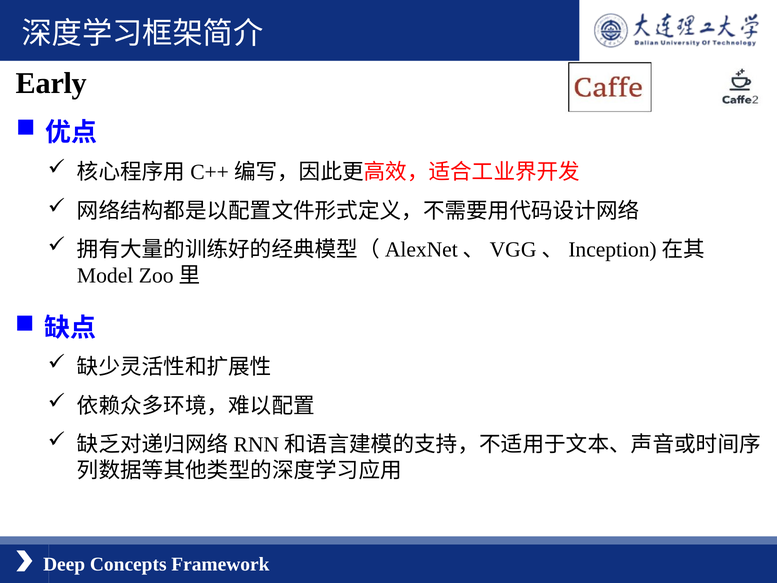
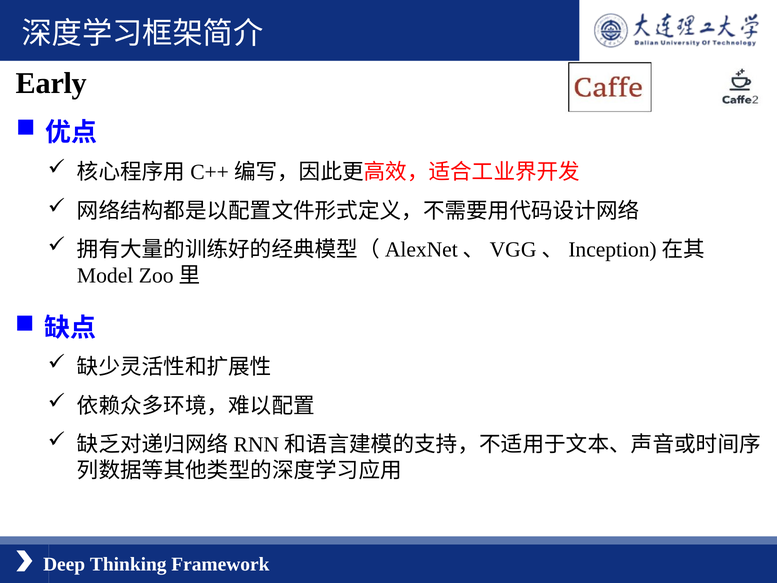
Concepts: Concepts -> Thinking (128, 564)
